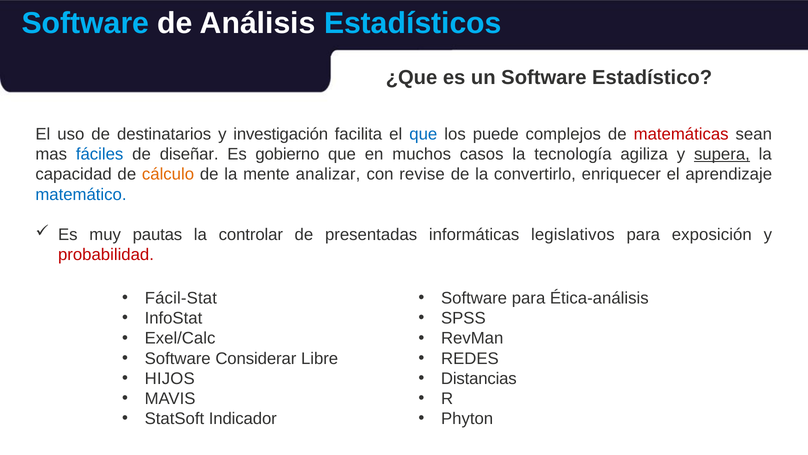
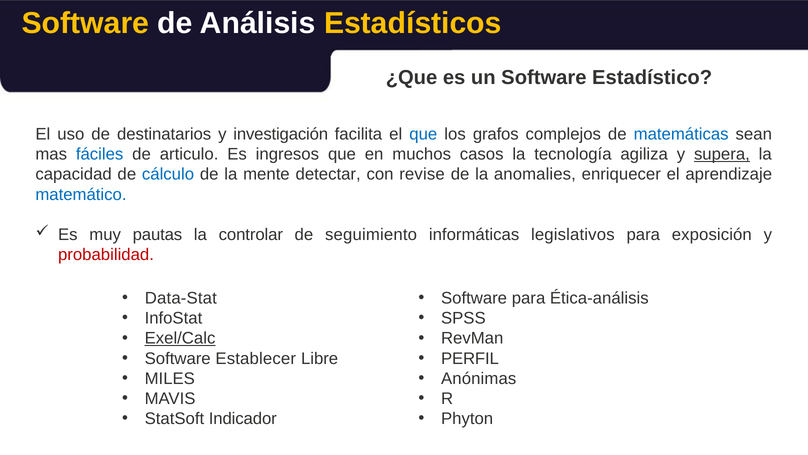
Software colour: light blue -> yellow (85, 23)
Estadísticos colour: light blue -> yellow (413, 23)
puede: puede -> grafos (496, 134)
matemáticas colour: red -> blue (681, 134)
diseñar: diseñar -> articulo (189, 154)
gobierno: gobierno -> ingresos (287, 154)
cálculo colour: orange -> blue (168, 174)
analizar: analizar -> detectar (328, 174)
convertirlo: convertirlo -> anomalies (535, 174)
presentadas: presentadas -> seguimiento (371, 235)
Fácil-Stat: Fácil-Stat -> Data-Stat (181, 298)
Exel/Calc underline: none -> present (180, 338)
Considerar: Considerar -> Establecer (256, 358)
REDES: REDES -> PERFIL (470, 358)
HIJOS: HIJOS -> MILES (170, 378)
Distancias: Distancias -> Anónimas (479, 378)
